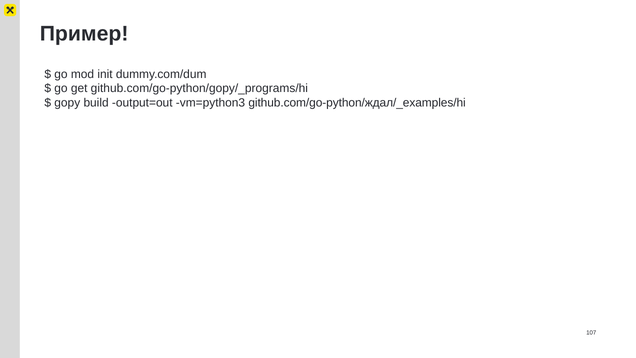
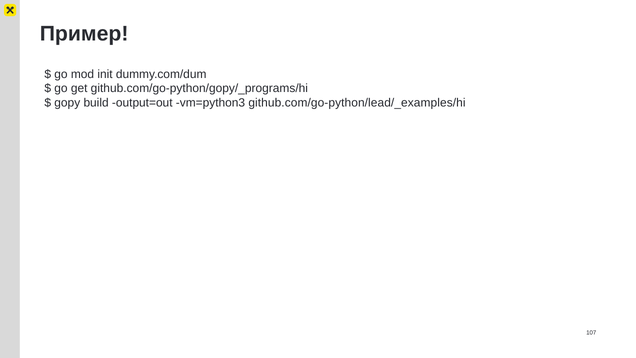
github.com/go-python/ждал/_examples/hi: github.com/go-python/ждал/_examples/hi -> github.com/go-python/lead/_examples/hi (357, 103)
